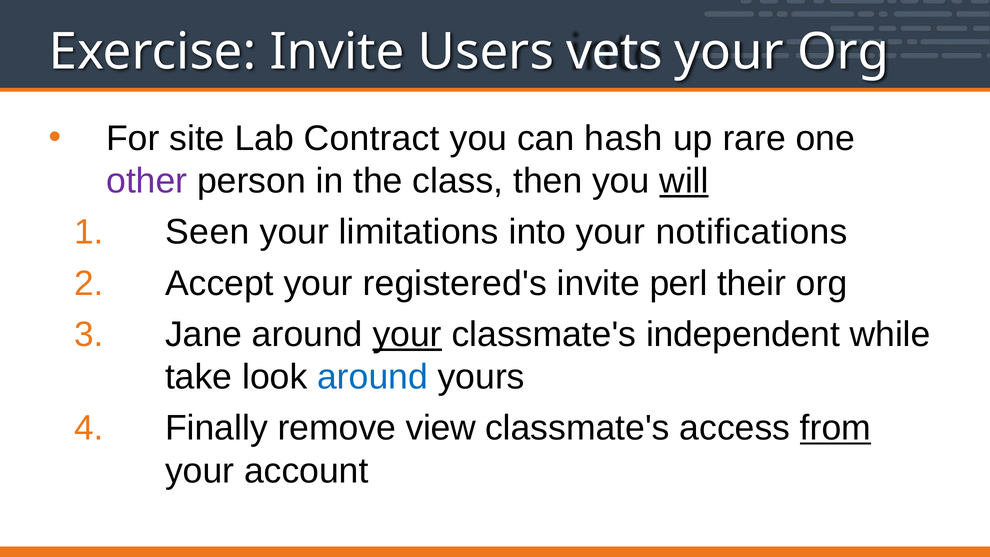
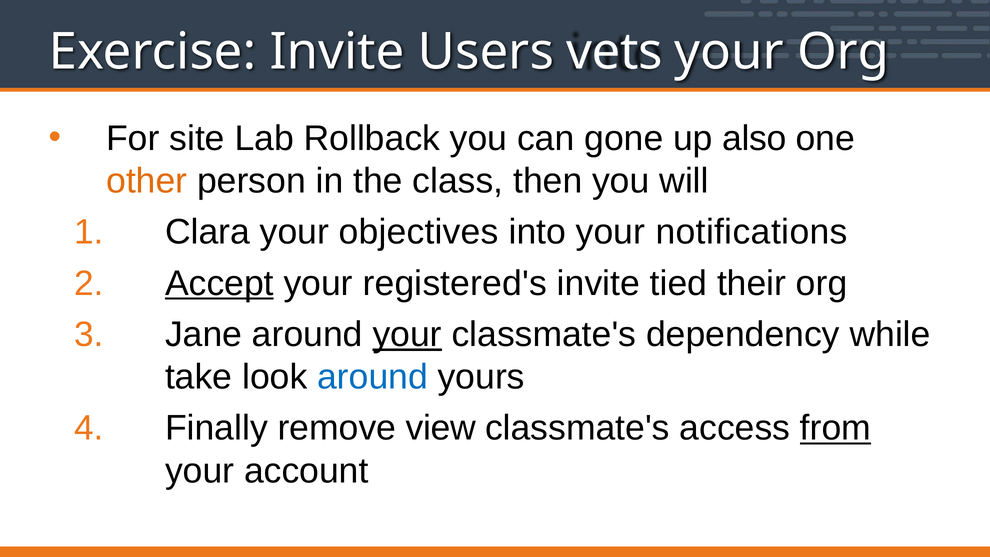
Contract: Contract -> Rollback (372, 138)
hash: hash -> gone (624, 138)
rare: rare -> also (754, 138)
other colour: purple -> orange (147, 181)
will underline: present -> none (684, 181)
Seen: Seen -> Clara (208, 232)
limitations: limitations -> objectives (419, 232)
Accept underline: none -> present (219, 283)
perl: perl -> tied (678, 283)
independent: independent -> dependency (743, 334)
